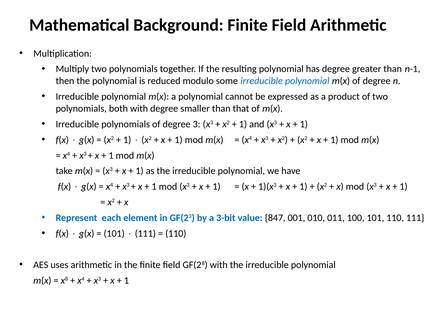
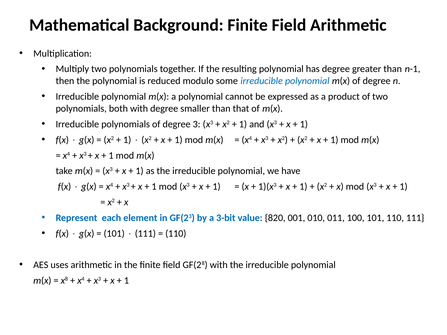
847: 847 -> 820 (275, 218)
